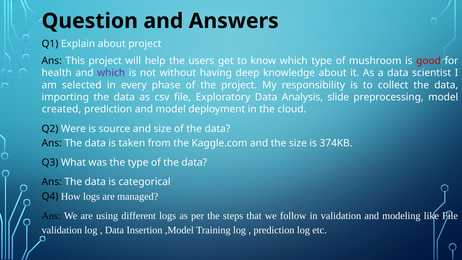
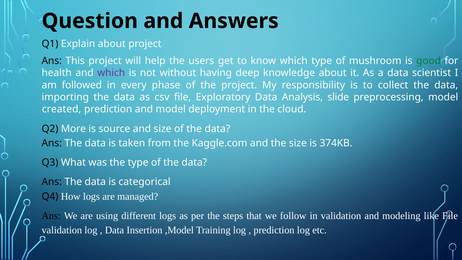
good colour: red -> green (429, 61)
selected: selected -> followed (82, 85)
Were: Were -> More (73, 129)
